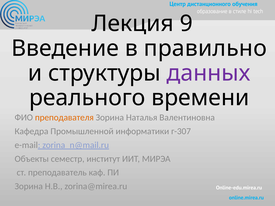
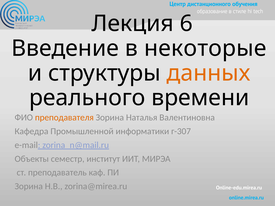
9: 9 -> 6 (186, 24)
правильно: правильно -> некоторые (205, 48)
данных colour: purple -> orange (209, 73)
